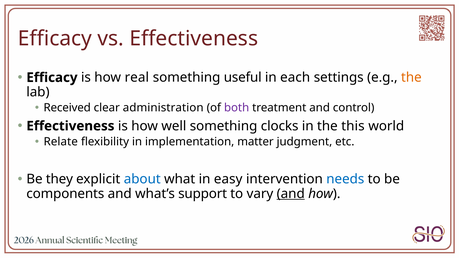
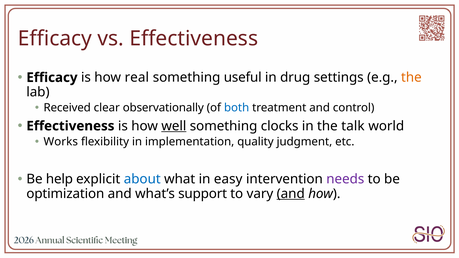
each: each -> drug (295, 78)
administration: administration -> observationally (163, 108)
both colour: purple -> blue (237, 108)
well underline: none -> present (174, 126)
this: this -> talk (353, 126)
Relate: Relate -> Works (61, 142)
matter: matter -> quality (255, 142)
they: they -> help (59, 179)
needs colour: blue -> purple (345, 179)
components: components -> optimization (65, 194)
